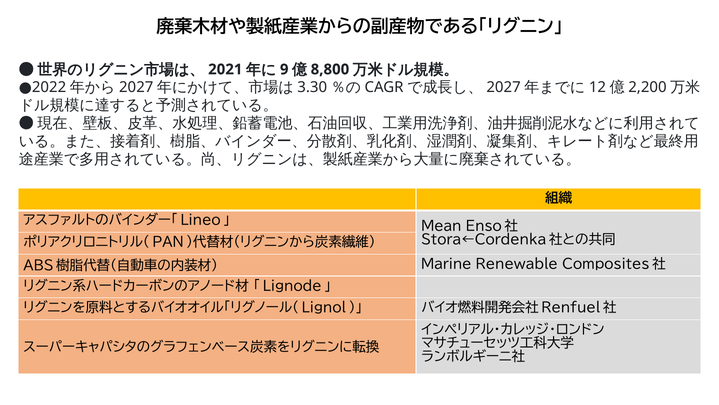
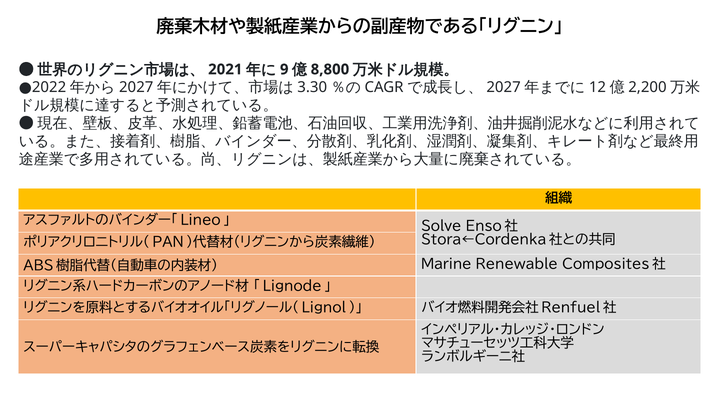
Mean: Mean -> Solve (441, 226)
